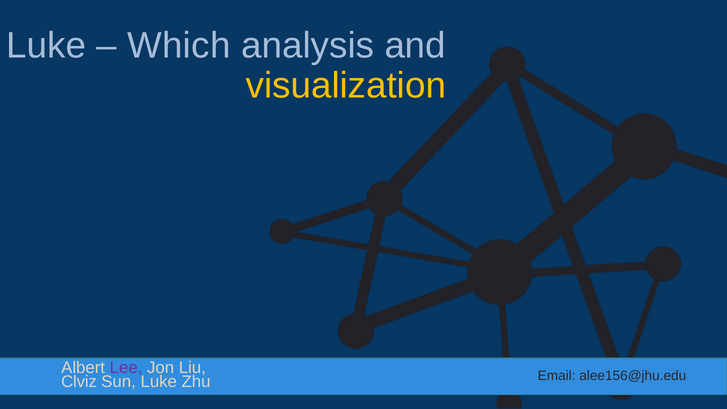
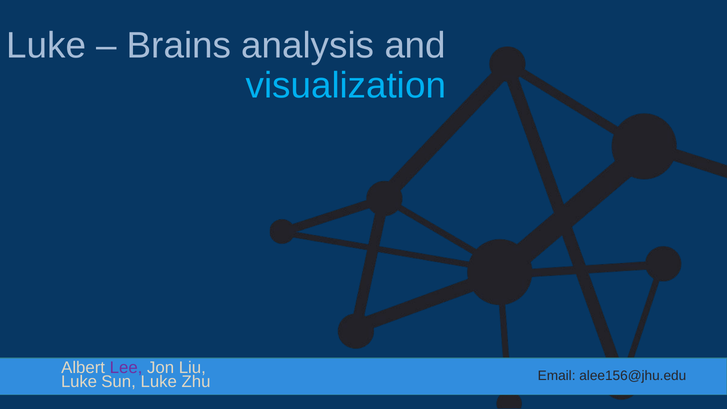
Which: Which -> Brains (179, 46)
visualization colour: yellow -> light blue (346, 85)
Clviz: Clviz -> Luke (79, 382)
